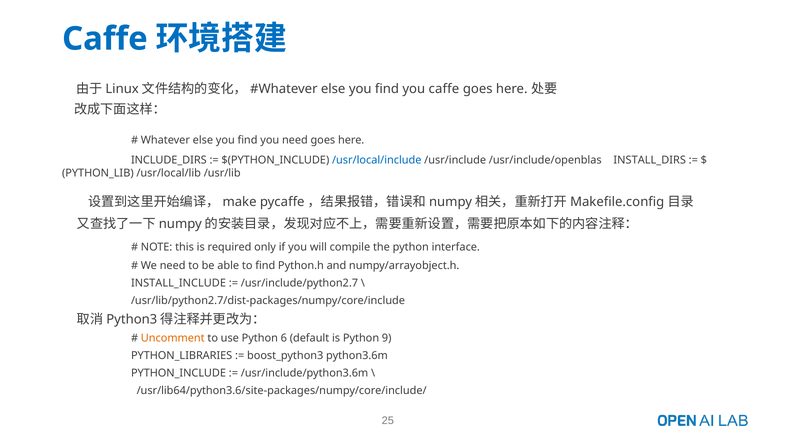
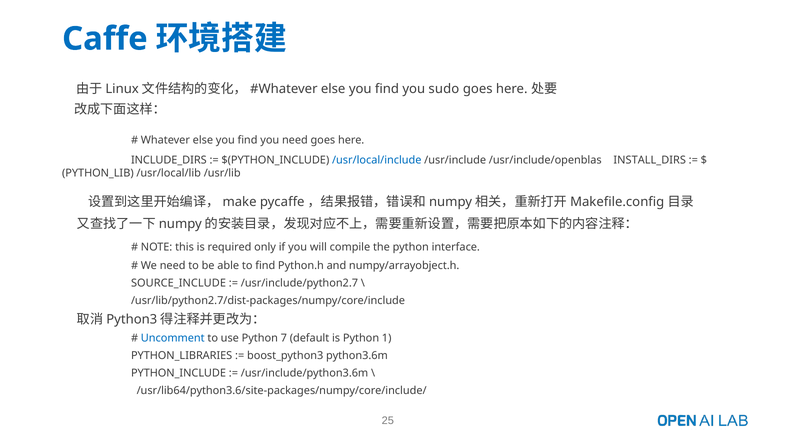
you caffe: caffe -> sudo (444, 89)
INSTALL_INCLUDE: INSTALL_INCLUDE -> SOURCE_INCLUDE (178, 283)
Uncomment colour: orange -> blue (173, 338)
6: 6 -> 7 (284, 338)
9: 9 -> 1 (387, 338)
